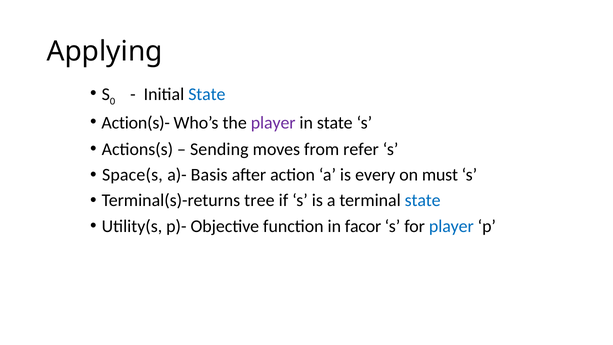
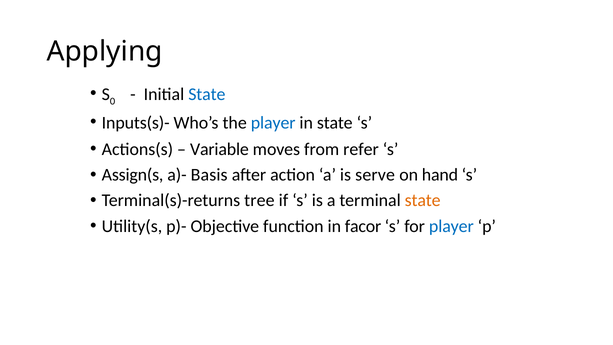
Action(s)-: Action(s)- -> Inputs(s)- (136, 123)
player colour: purple -> blue (273, 123)
Sending: Sending -> Variable (219, 149)
Space(s: Space(s -> Assign(s (133, 175)
every: every -> serve (375, 175)
must: must -> hand (440, 175)
state colour: blue -> orange (423, 200)
